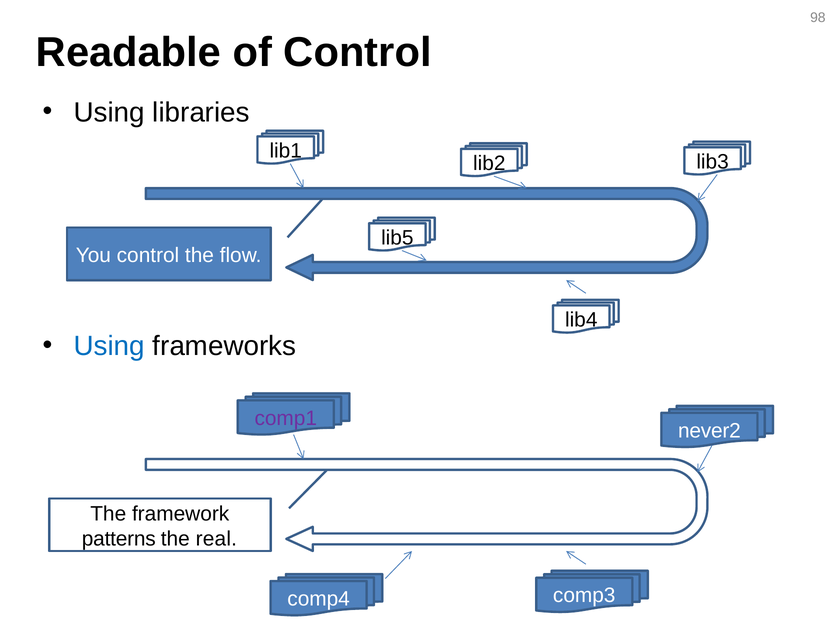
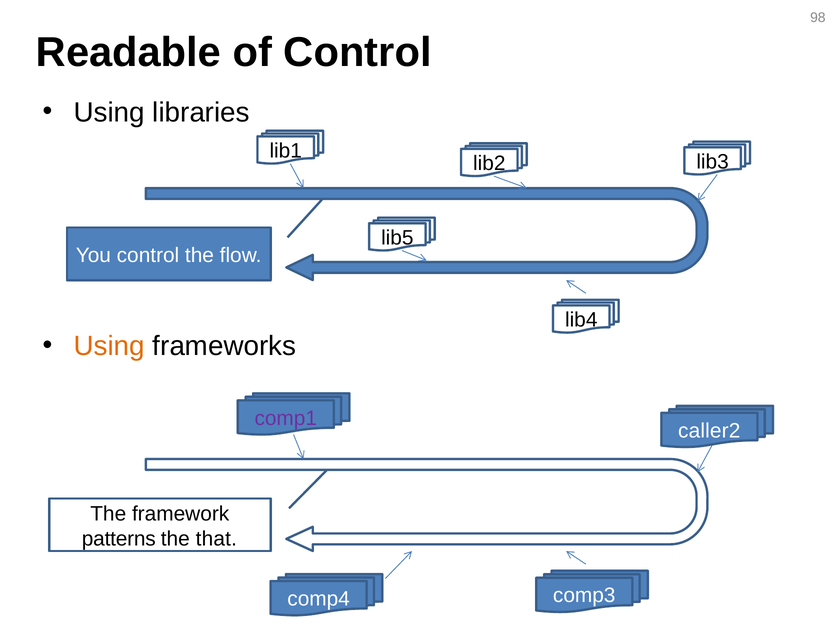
Using colour: blue -> orange (109, 346)
never2: never2 -> caller2 (709, 430)
real: real -> that (216, 538)
